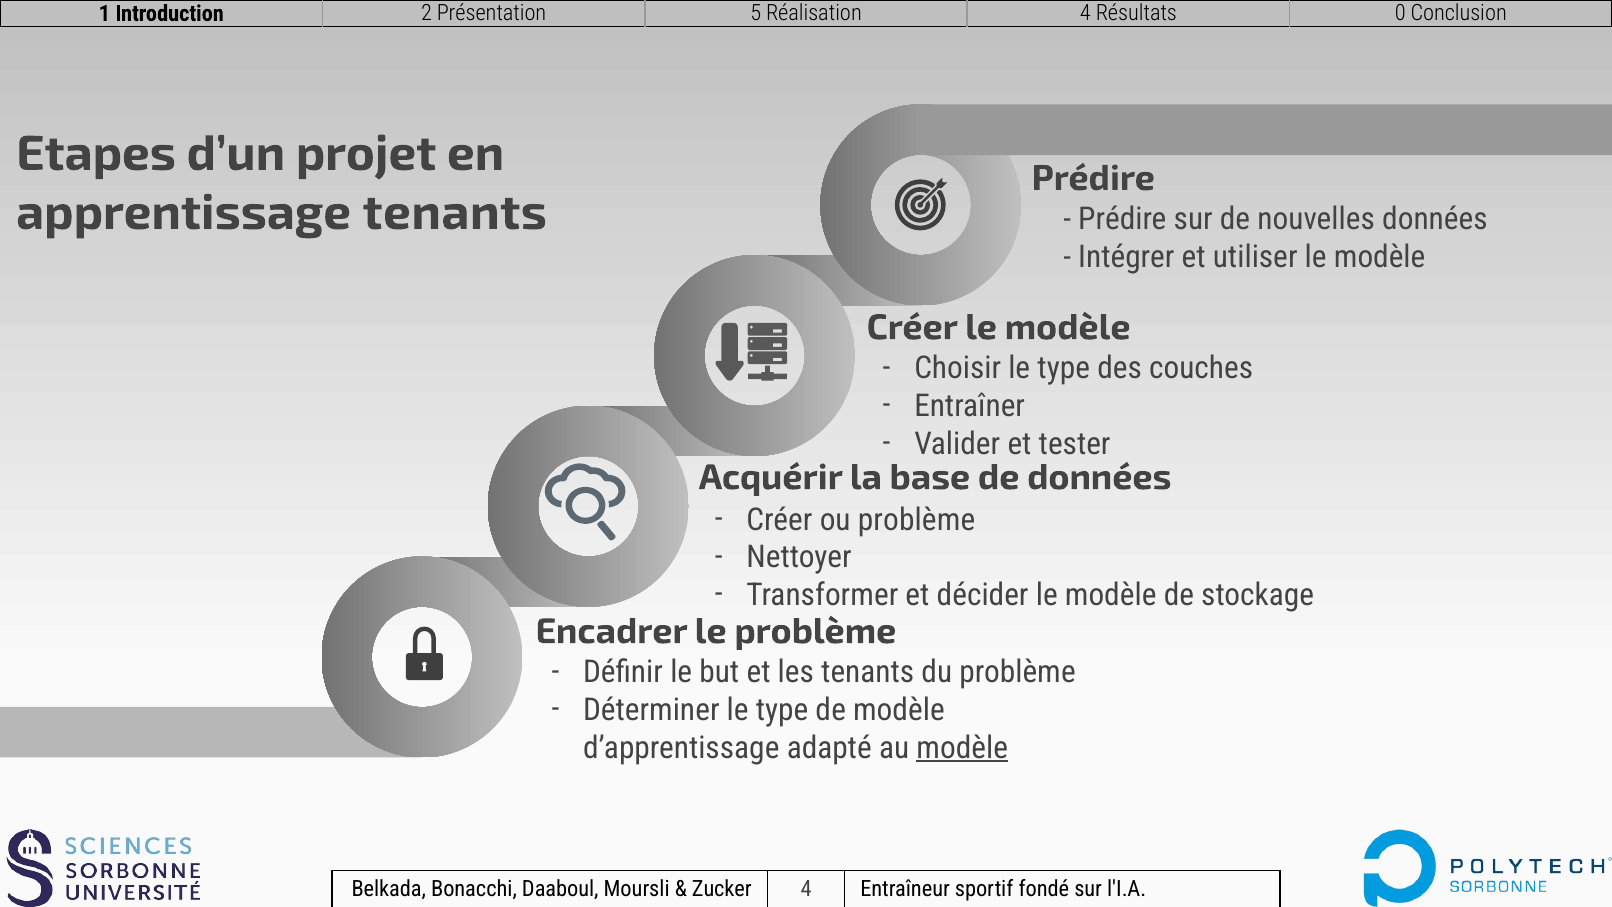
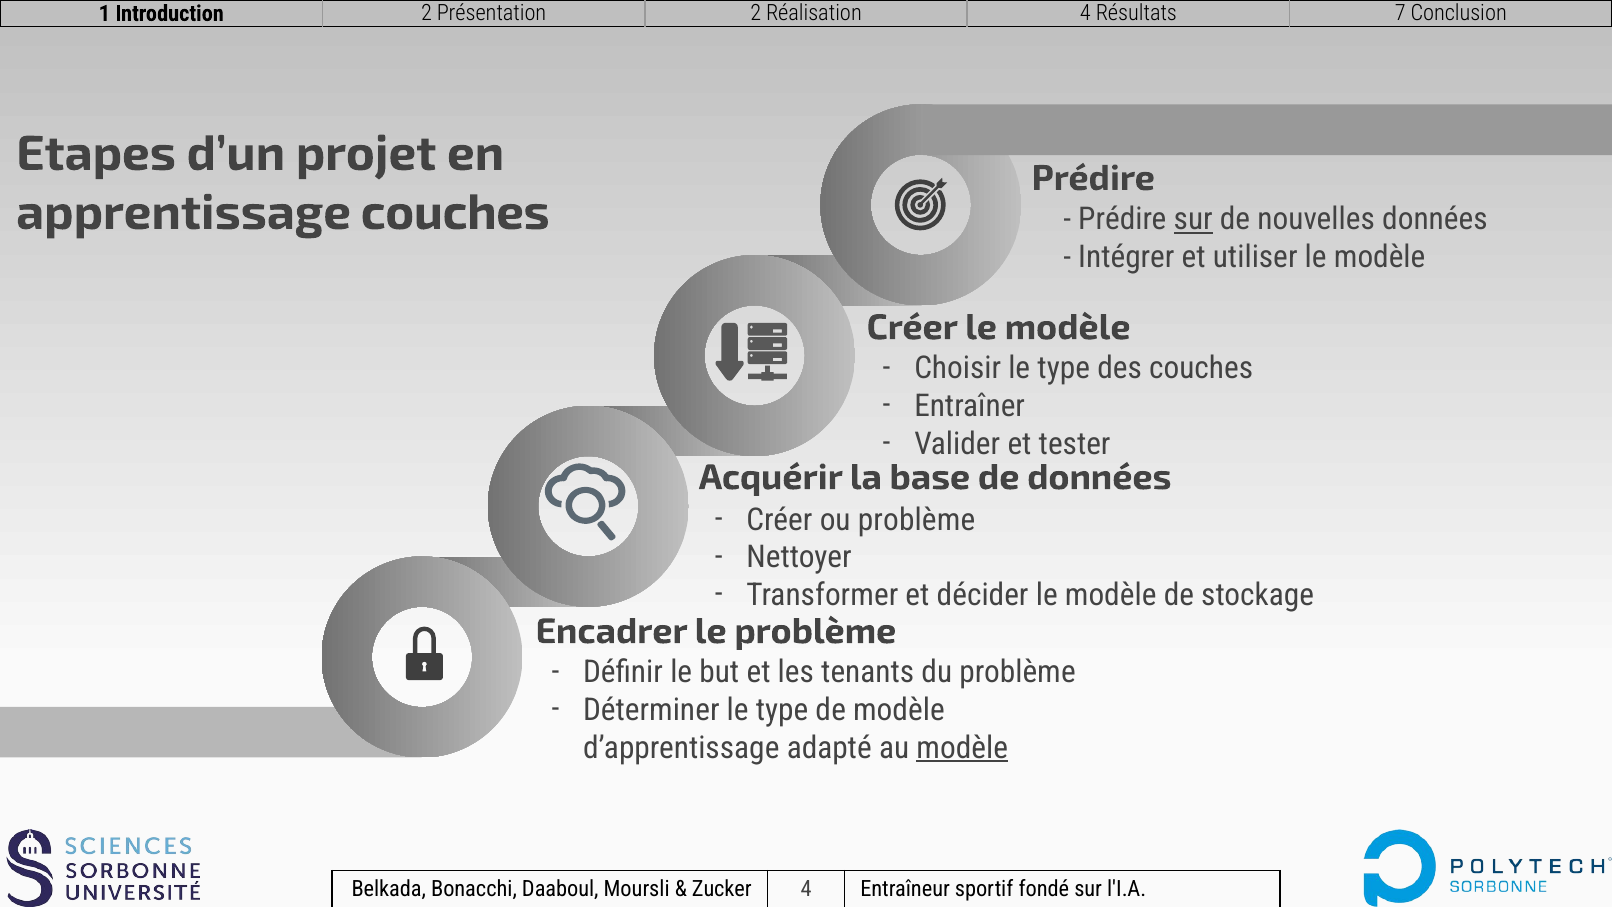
Présentation 5: 5 -> 2 (756, 13)
0: 0 -> 7 (1400, 13)
apprentissage tenants: tenants -> couches (455, 213)
sur underline: none -> present (1193, 219)
